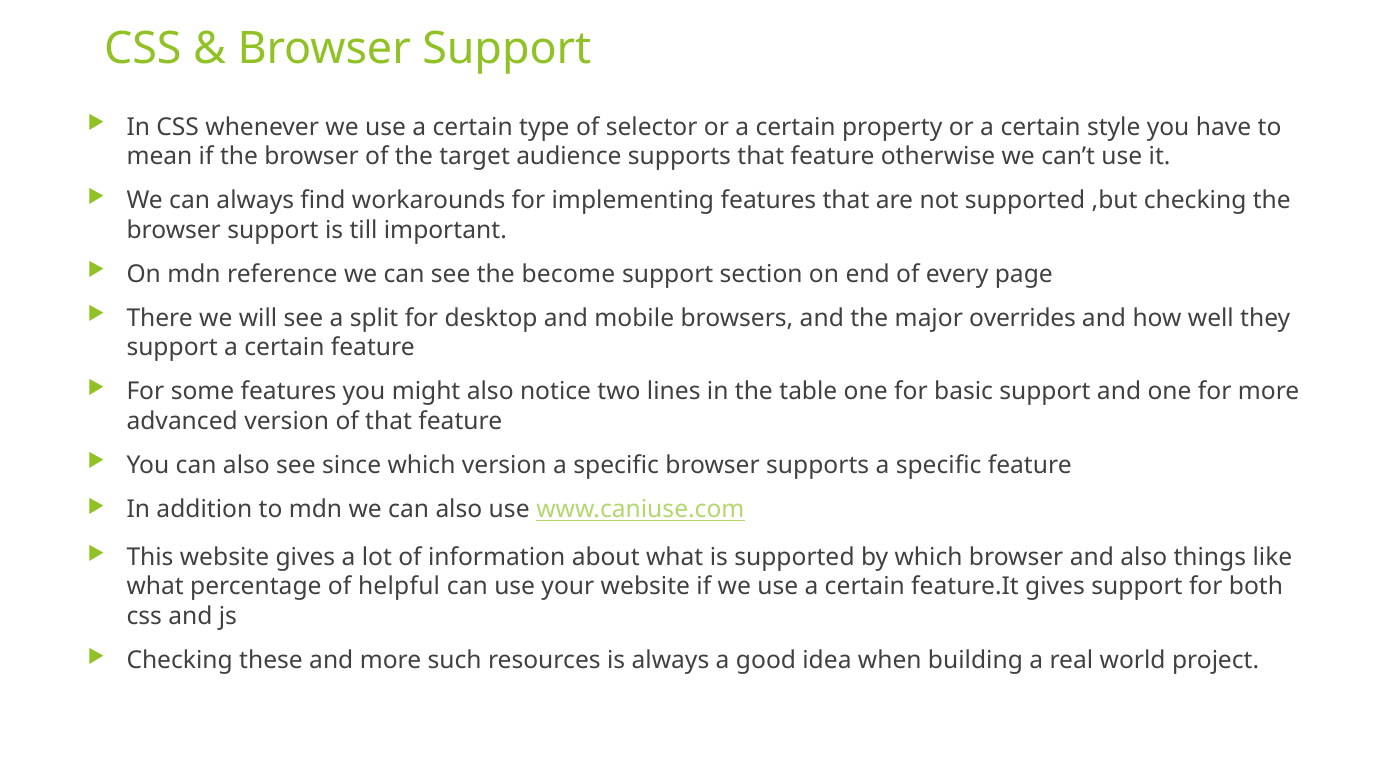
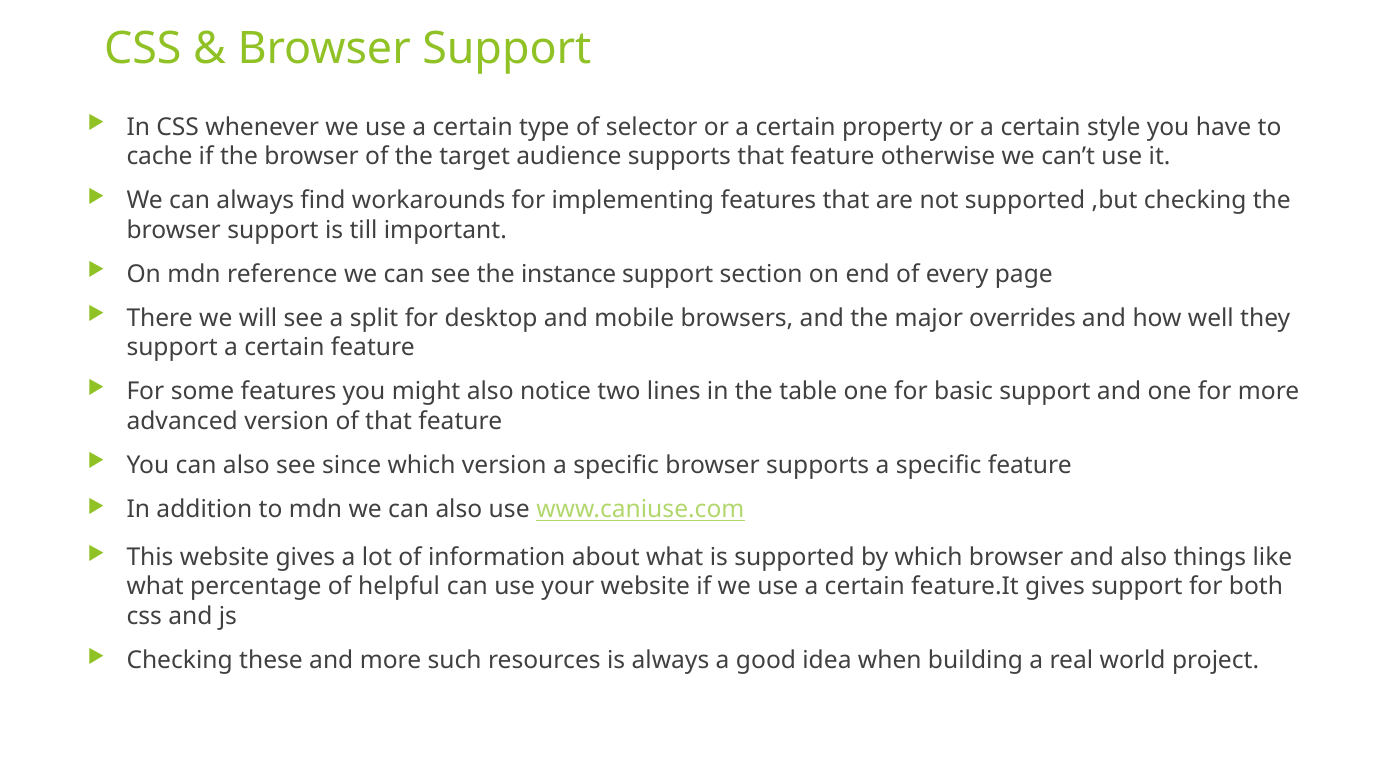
mean: mean -> cache (160, 156)
become: become -> instance (569, 274)
